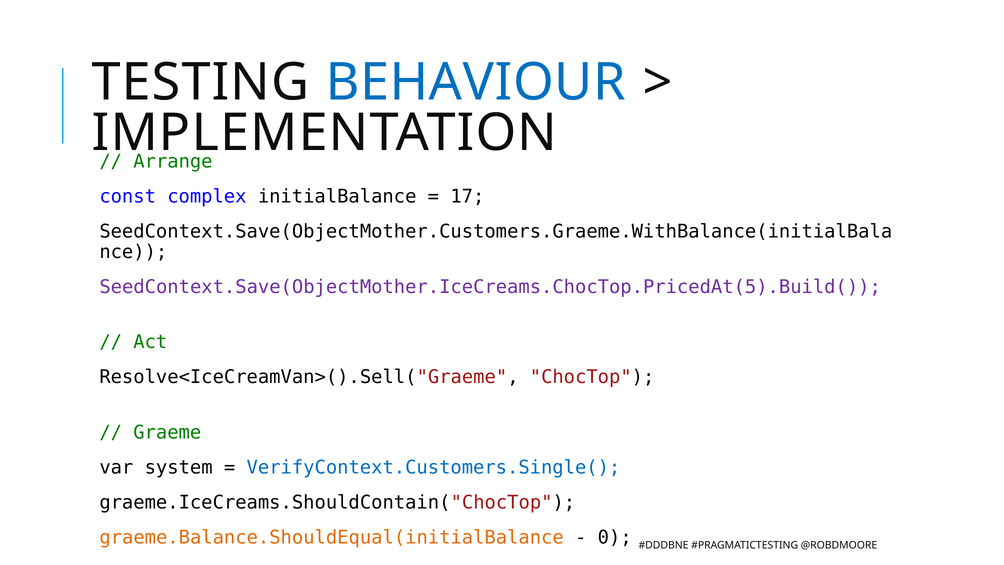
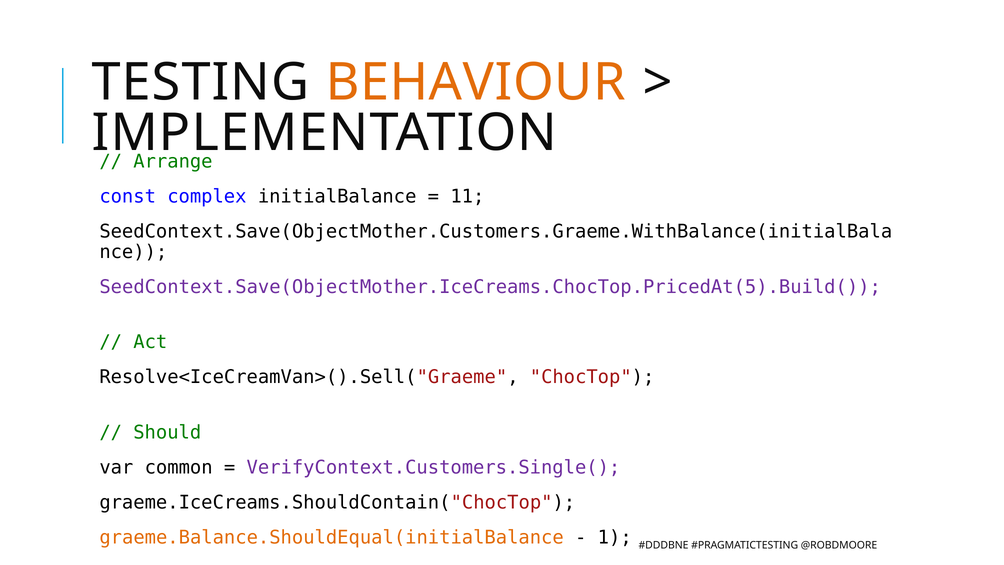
BEHAVIOUR colour: blue -> orange (476, 83)
17: 17 -> 11 (467, 196)
Graeme: Graeme -> Should (167, 432)
system: system -> common (179, 467)
VerifyContext.Customers.Single( colour: blue -> purple (433, 467)
0: 0 -> 1 (615, 537)
